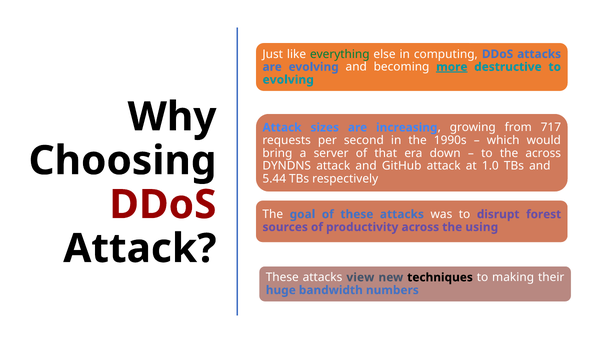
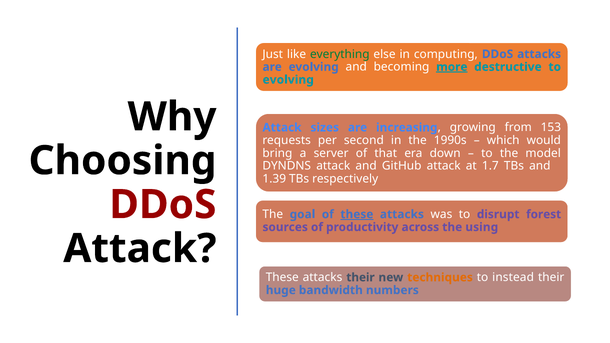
717: 717 -> 153 (551, 128)
the across: across -> model (543, 153)
1.0: 1.0 -> 1.7 (490, 166)
5.44: 5.44 -> 1.39 (274, 179)
these underline: none -> present (357, 214)
attacks view: view -> their (360, 278)
techniques colour: black -> orange (440, 278)
making: making -> instead (513, 278)
